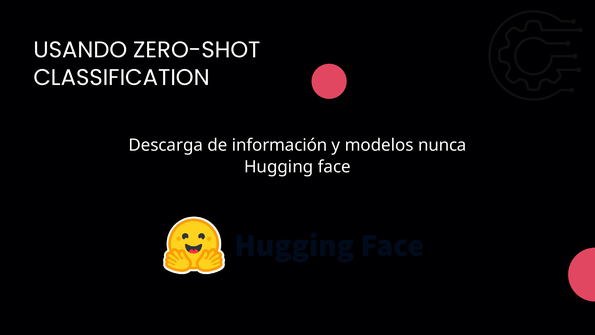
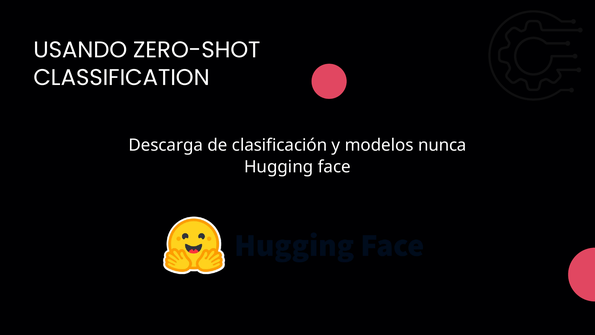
información: información -> clasificación (280, 145)
